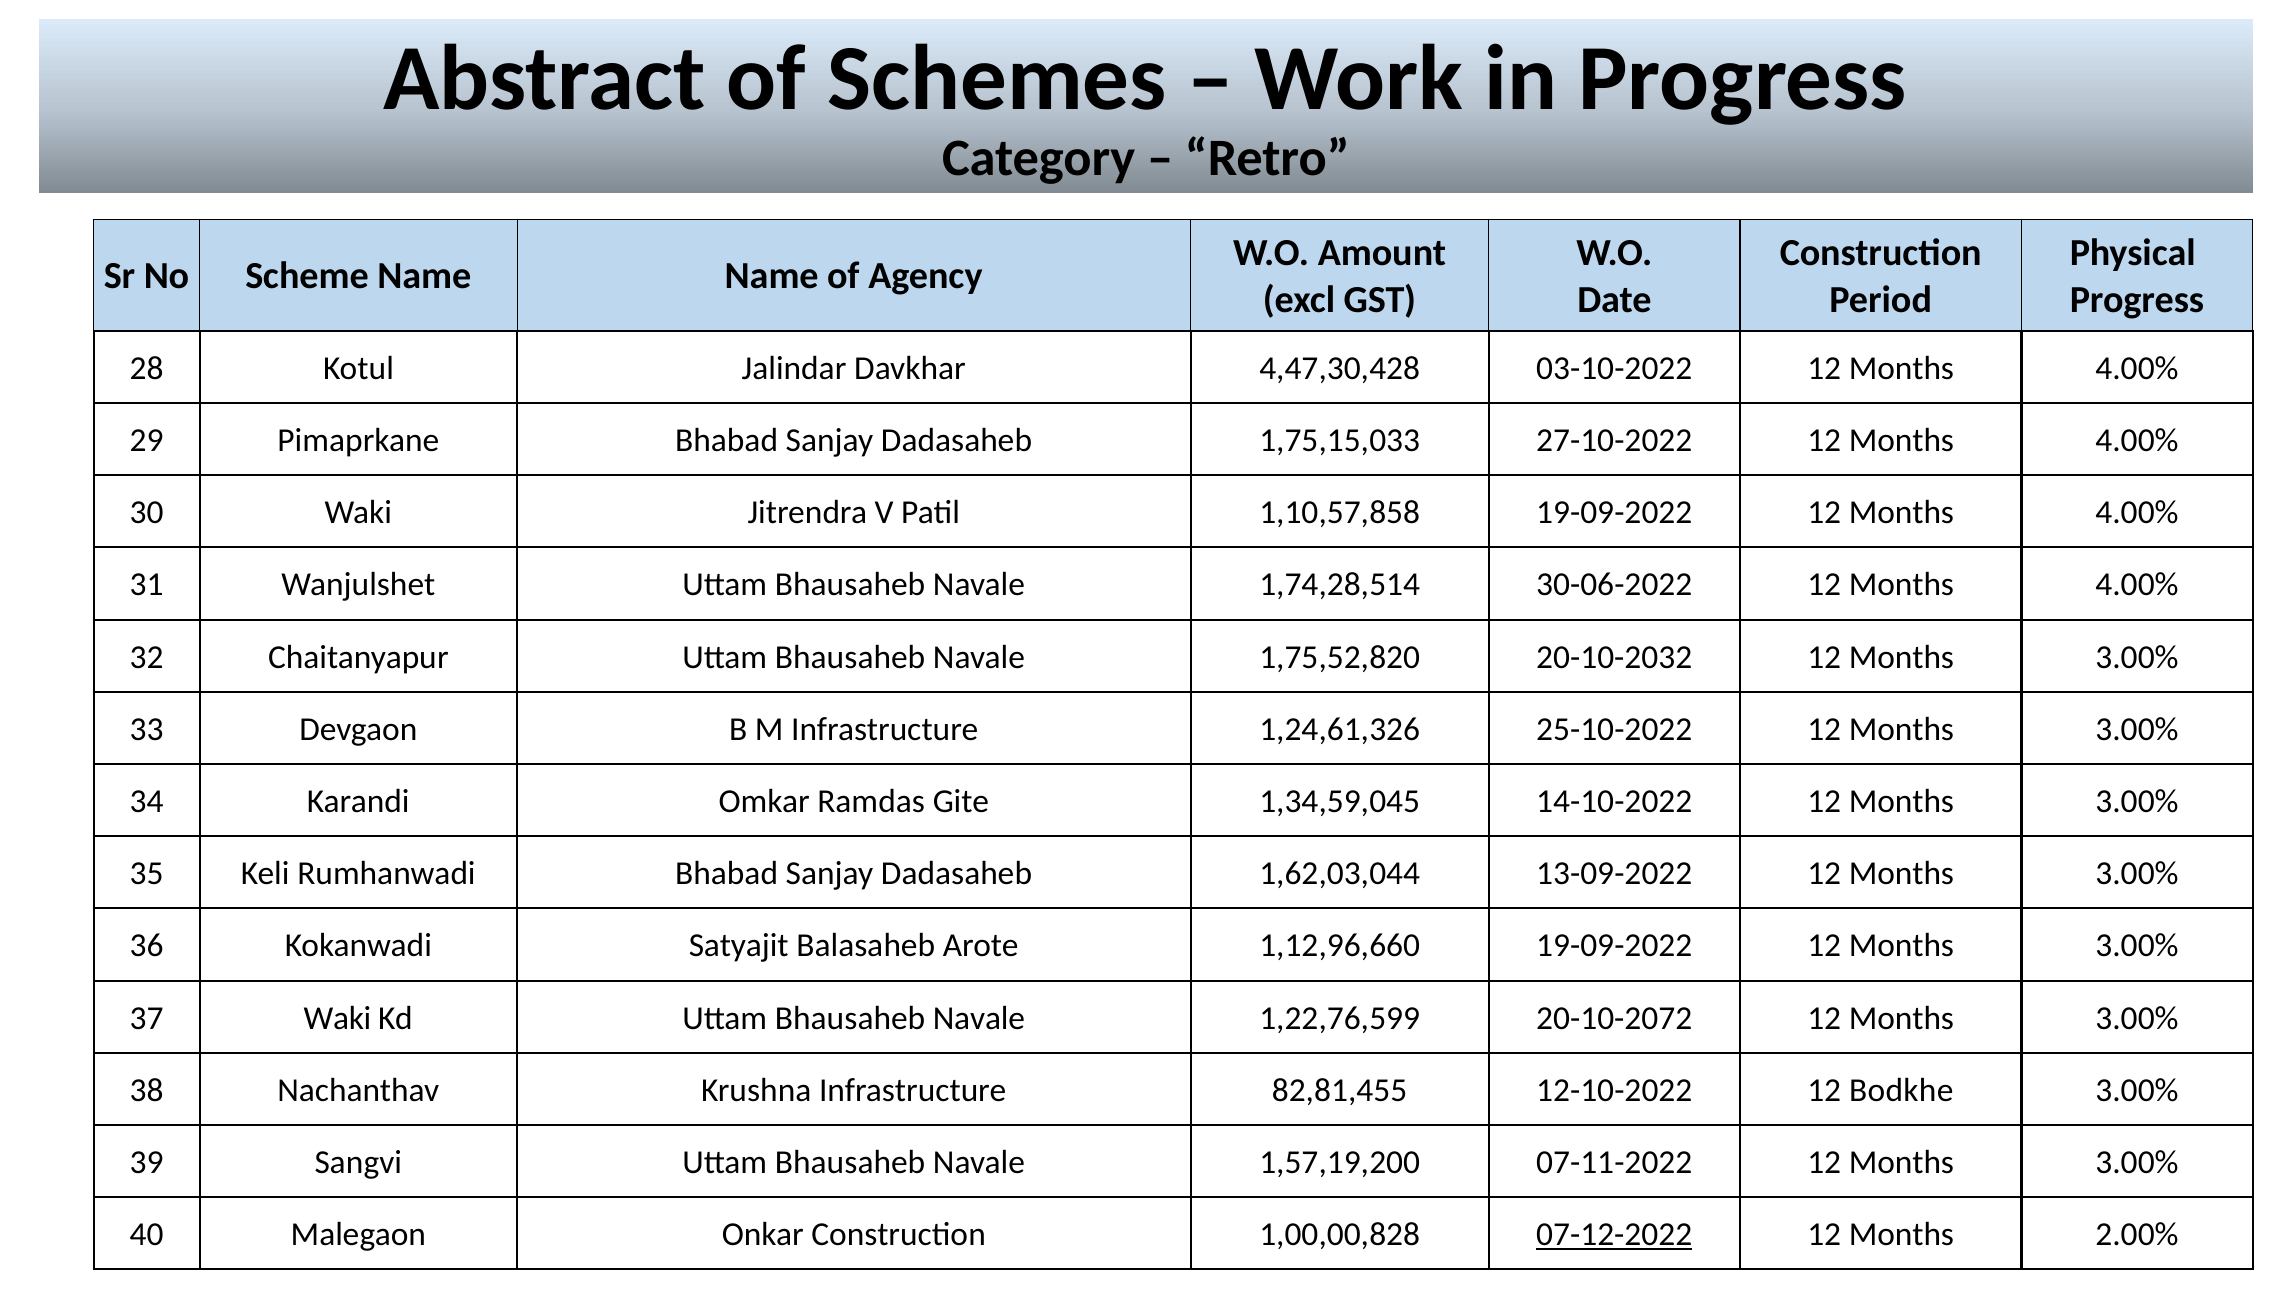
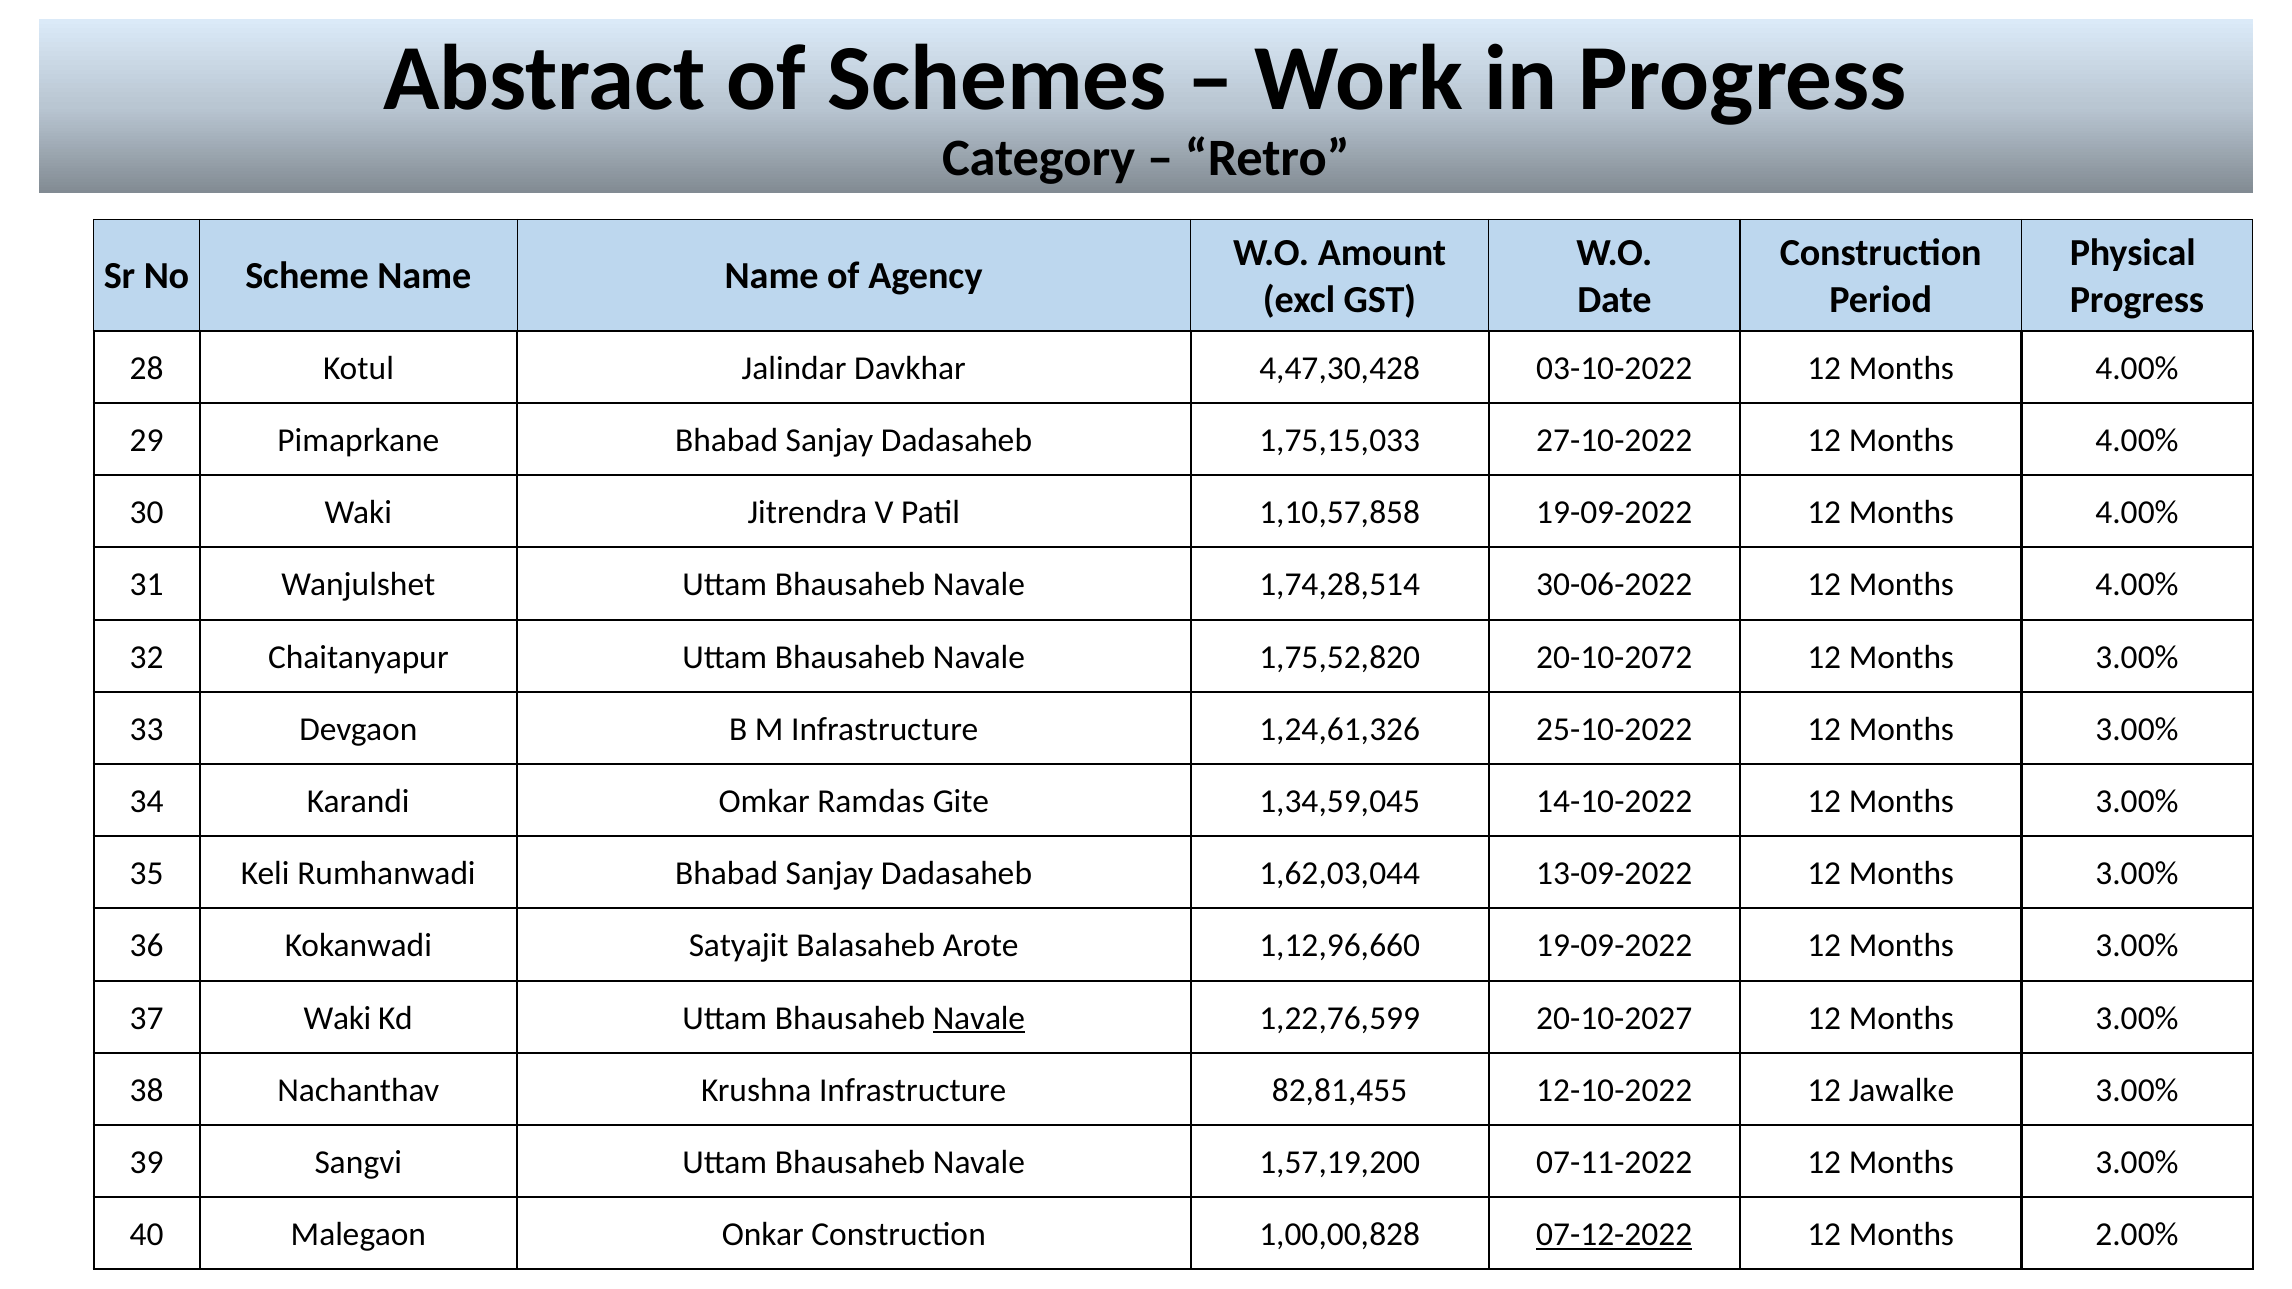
20-10-2032: 20-10-2032 -> 20-10-2072 (1614, 657)
Navale underline: none -> present (979, 1018)
20-10-2072: 20-10-2072 -> 20-10-2027 (1614, 1018)
Bodkhe: Bodkhe -> Jawalke (1901, 1090)
